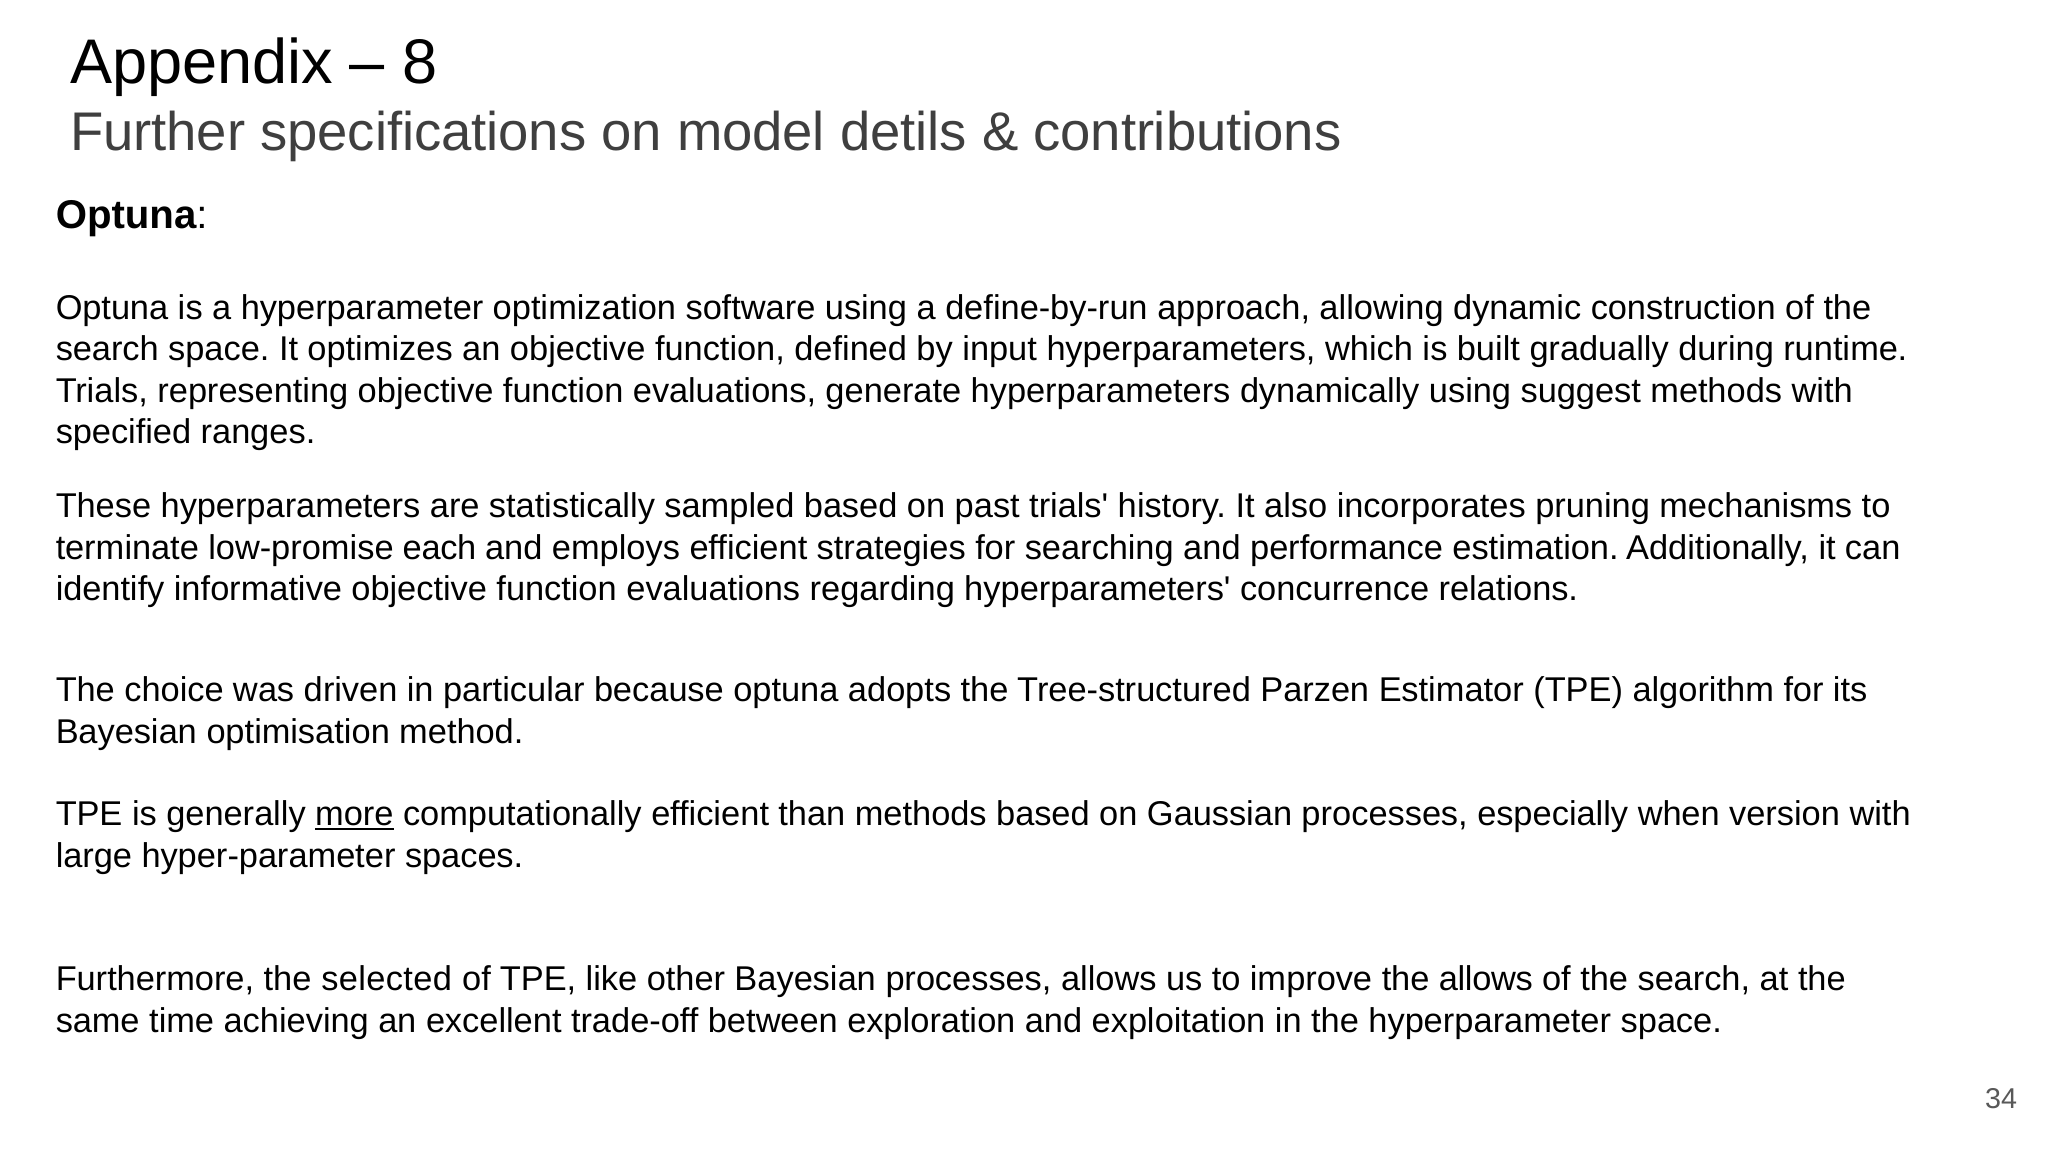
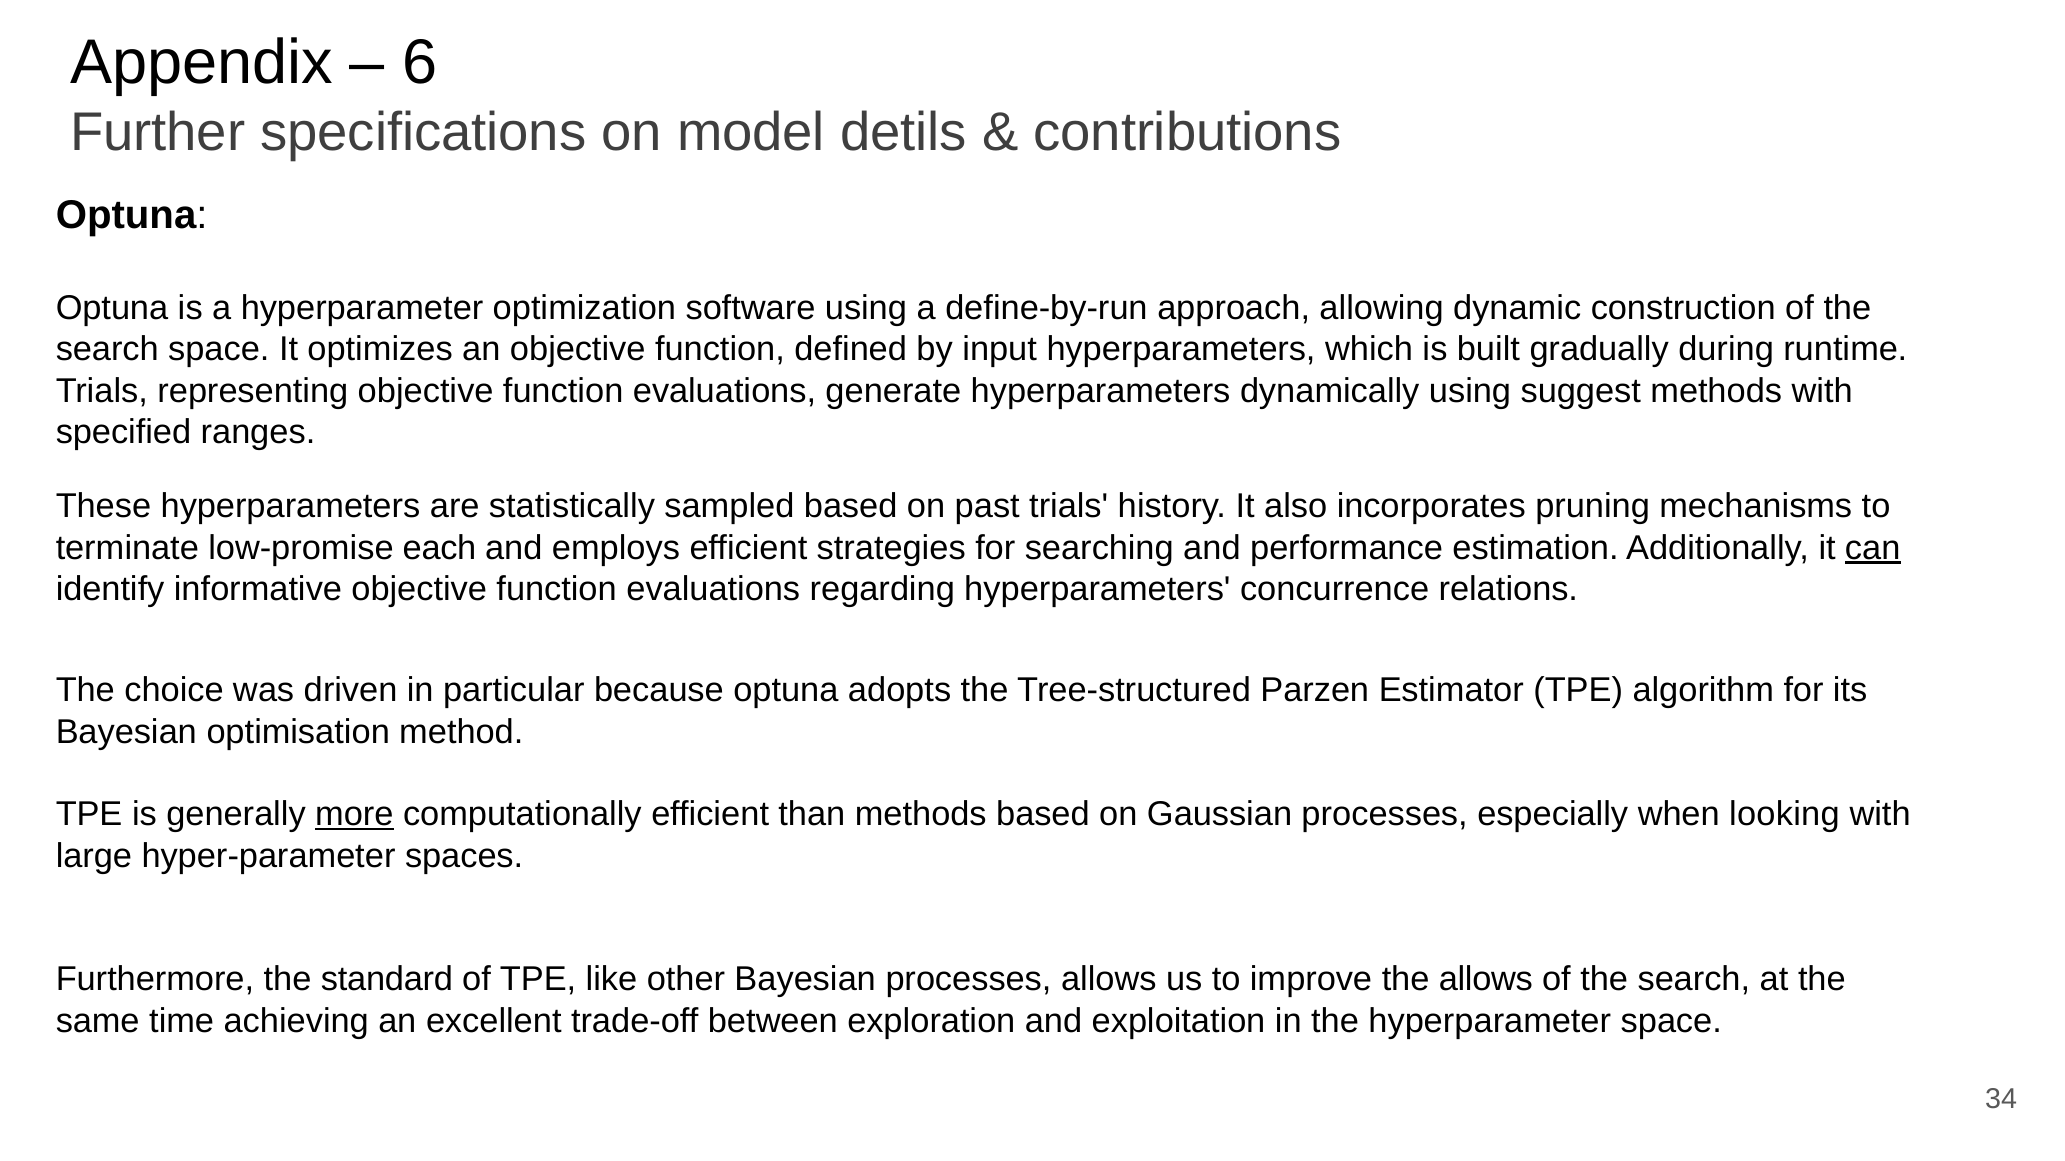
8: 8 -> 6 (420, 63)
can underline: none -> present (1873, 548)
version: version -> looking (1784, 815)
selected: selected -> standard (387, 980)
